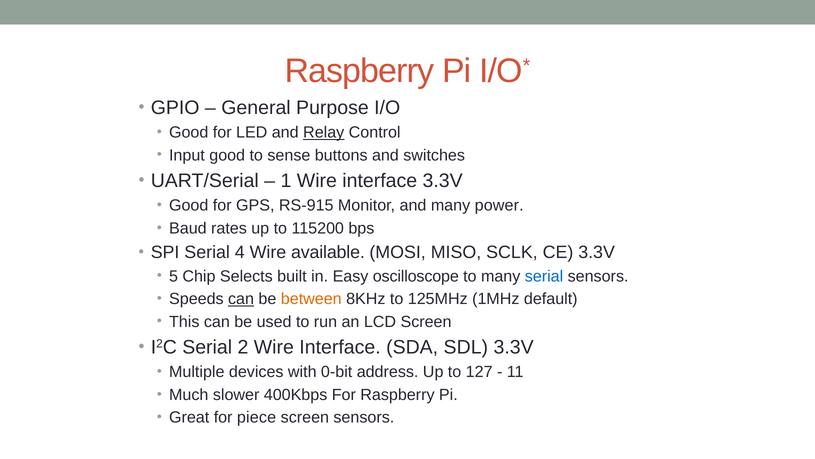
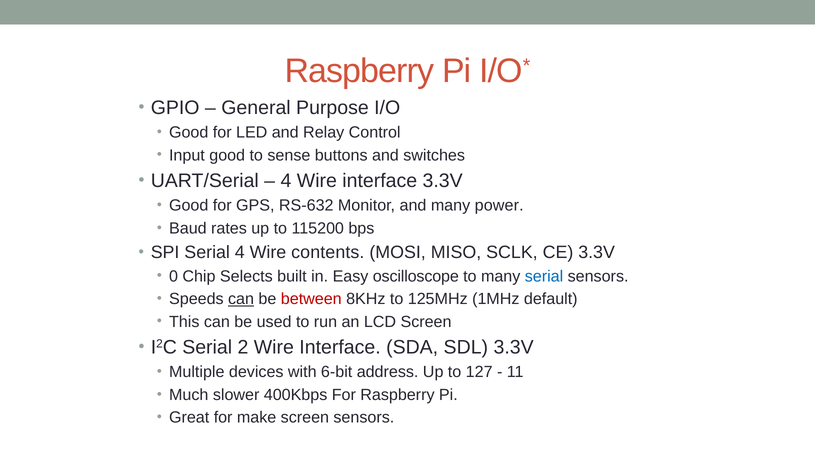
Relay underline: present -> none (324, 132)
1: 1 -> 4 (286, 181)
RS-915: RS-915 -> RS-632 (306, 205)
available: available -> contents (328, 252)
5: 5 -> 0 (174, 276)
between colour: orange -> red (311, 299)
0-bit: 0-bit -> 6-bit (337, 372)
piece: piece -> make (257, 417)
